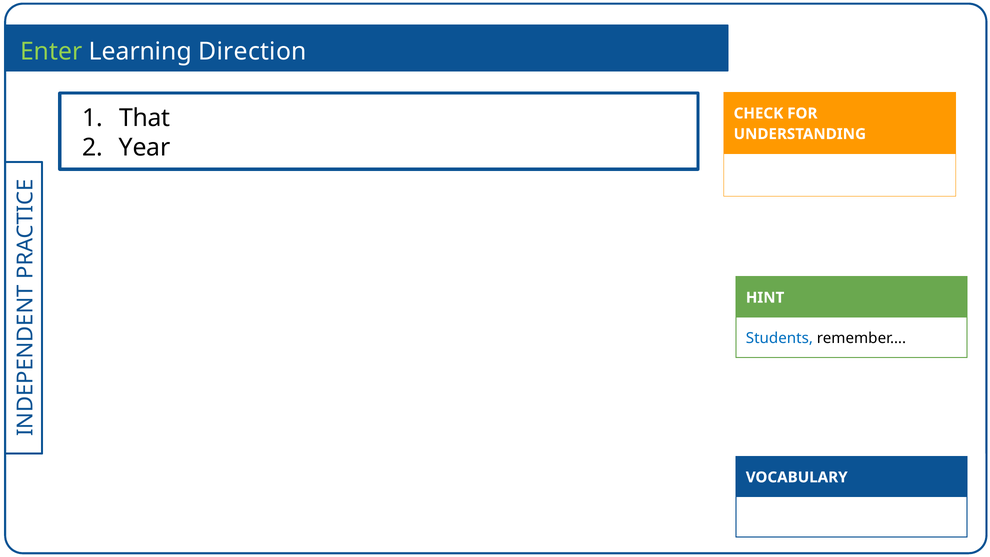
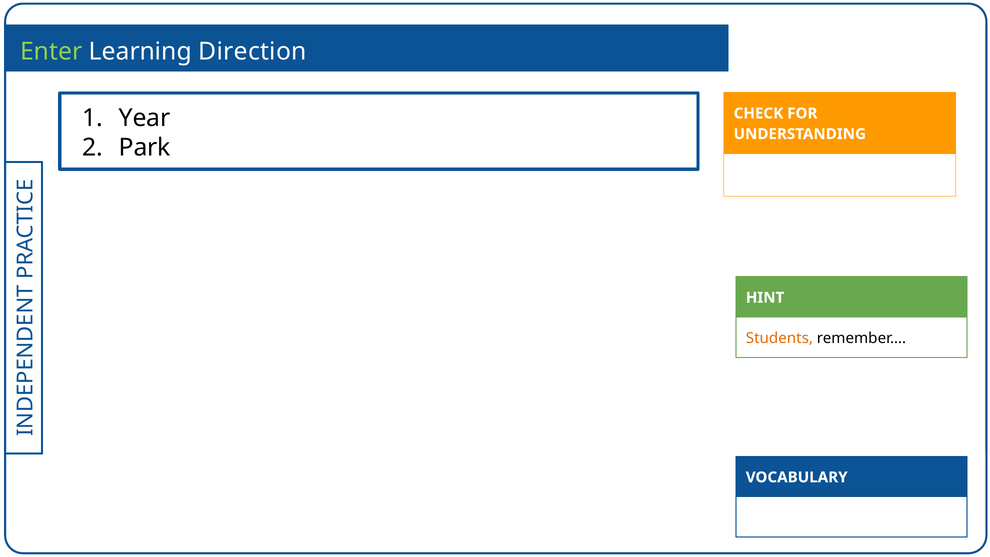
That: That -> Year (145, 118)
Year: Year -> Park (145, 148)
Students colour: blue -> orange (779, 338)
